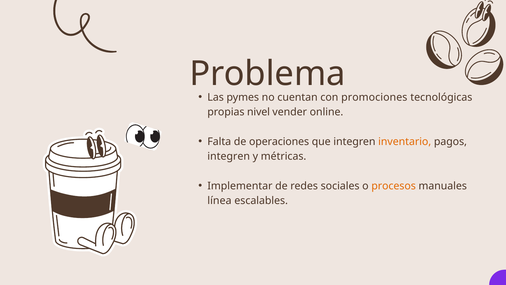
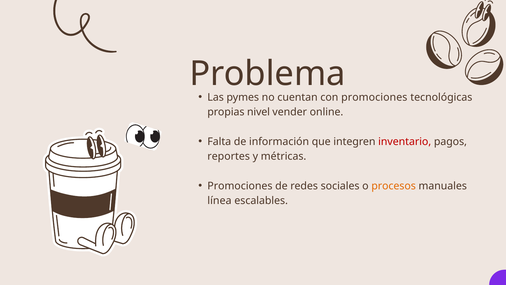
operaciones: operaciones -> información (279, 141)
inventario colour: orange -> red (405, 141)
integren: integren -> reportes (229, 156)
Implementar: Implementar -> Promociones (240, 186)
